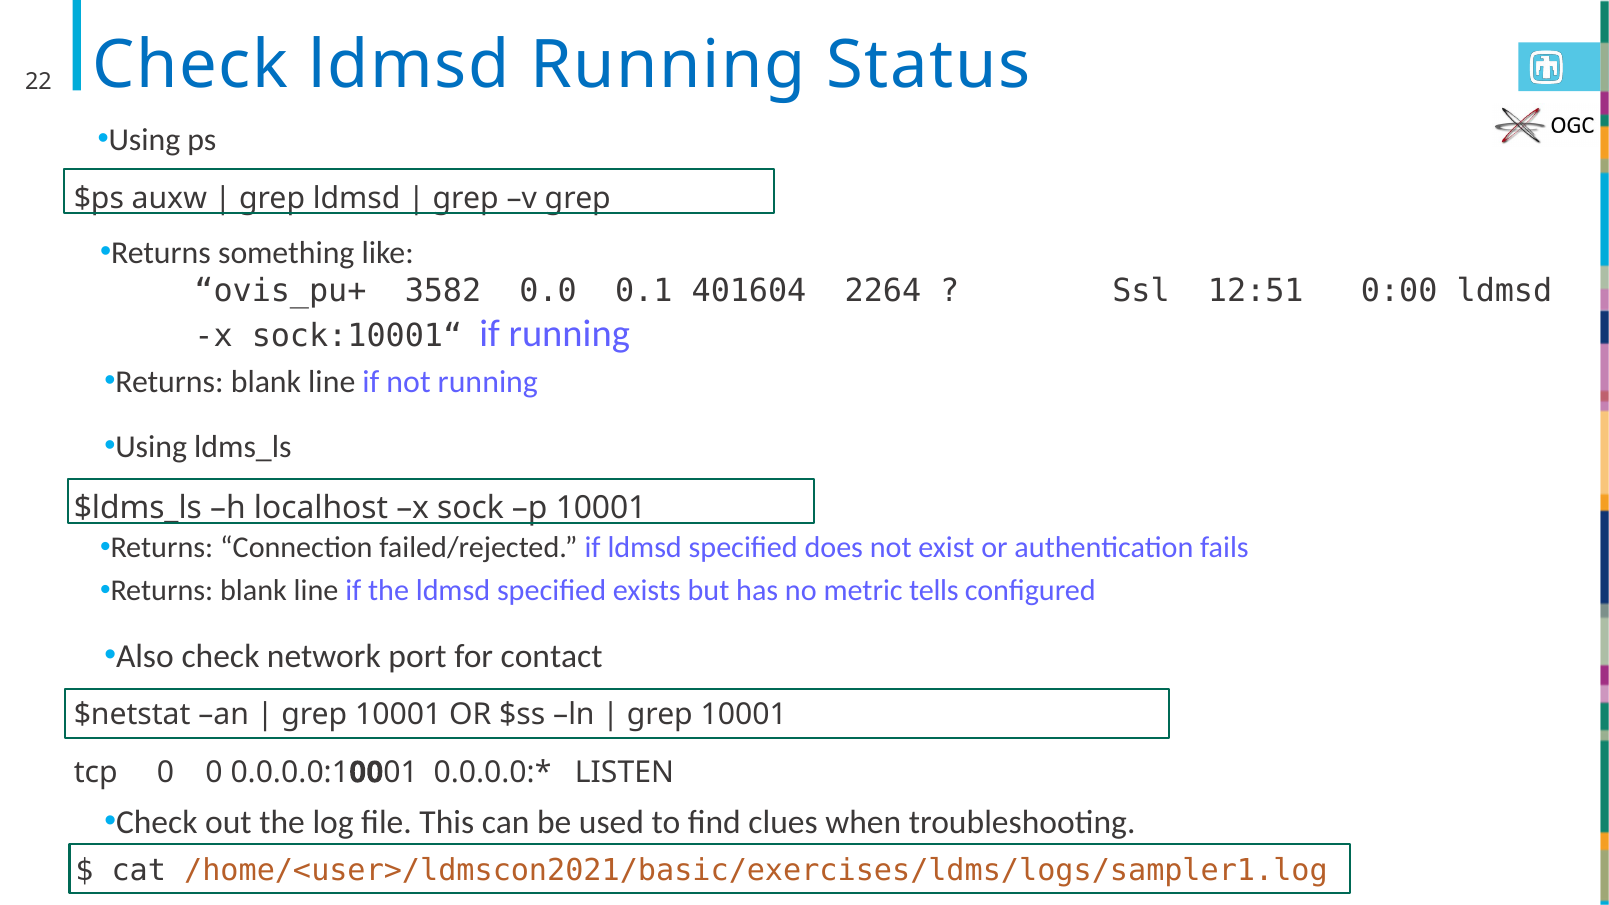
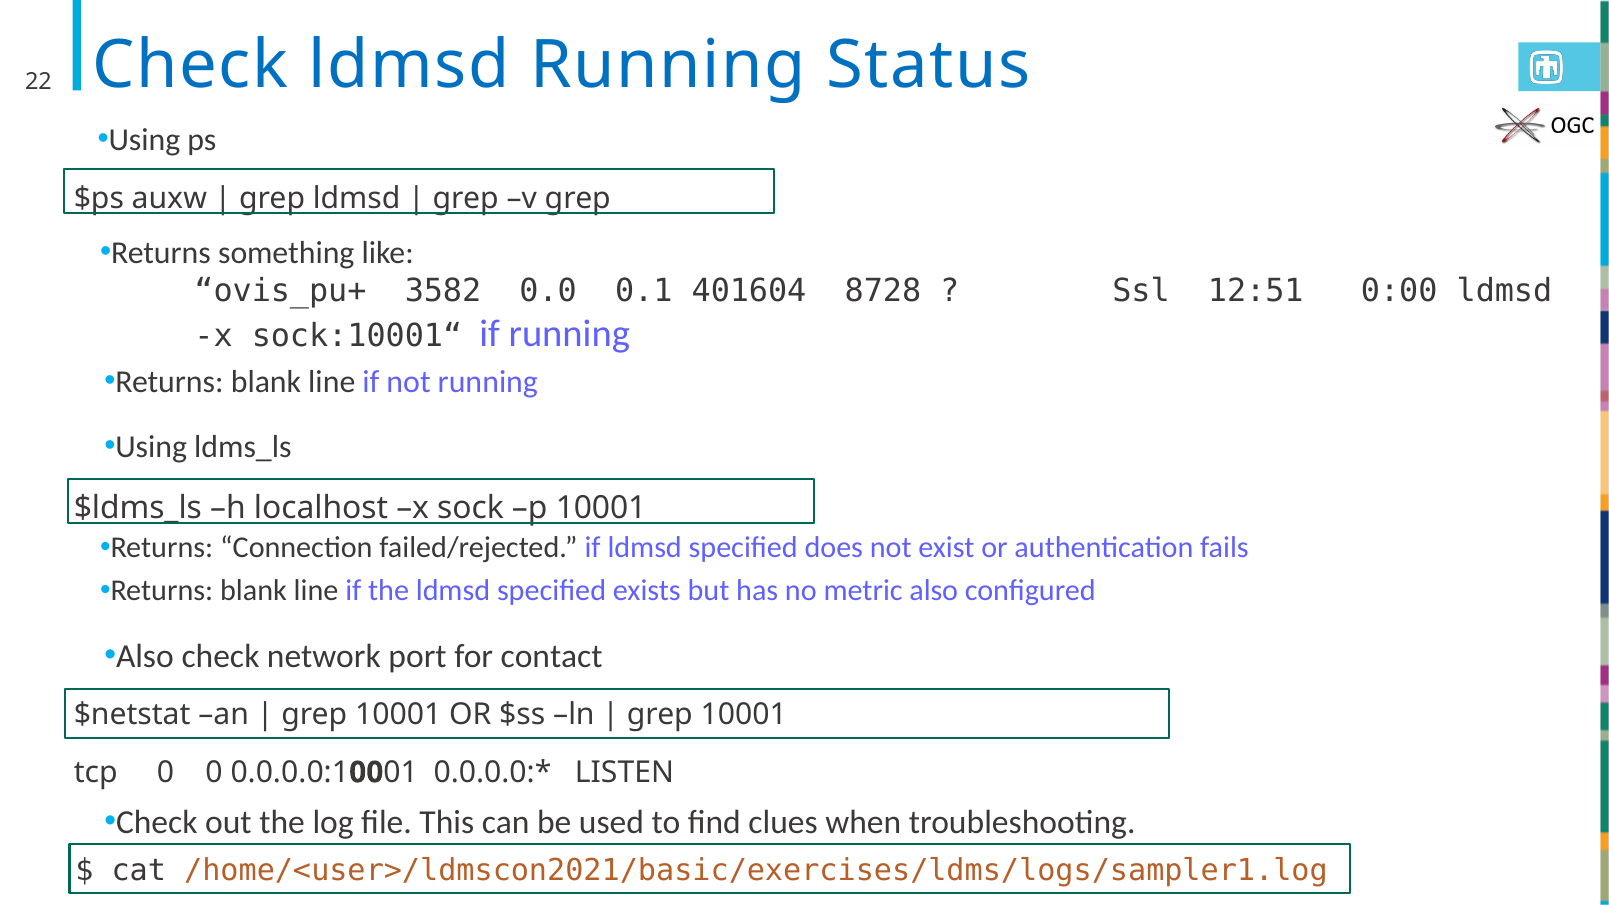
2264: 2264 -> 8728 (883, 291)
metric tells: tells -> also (934, 591)
